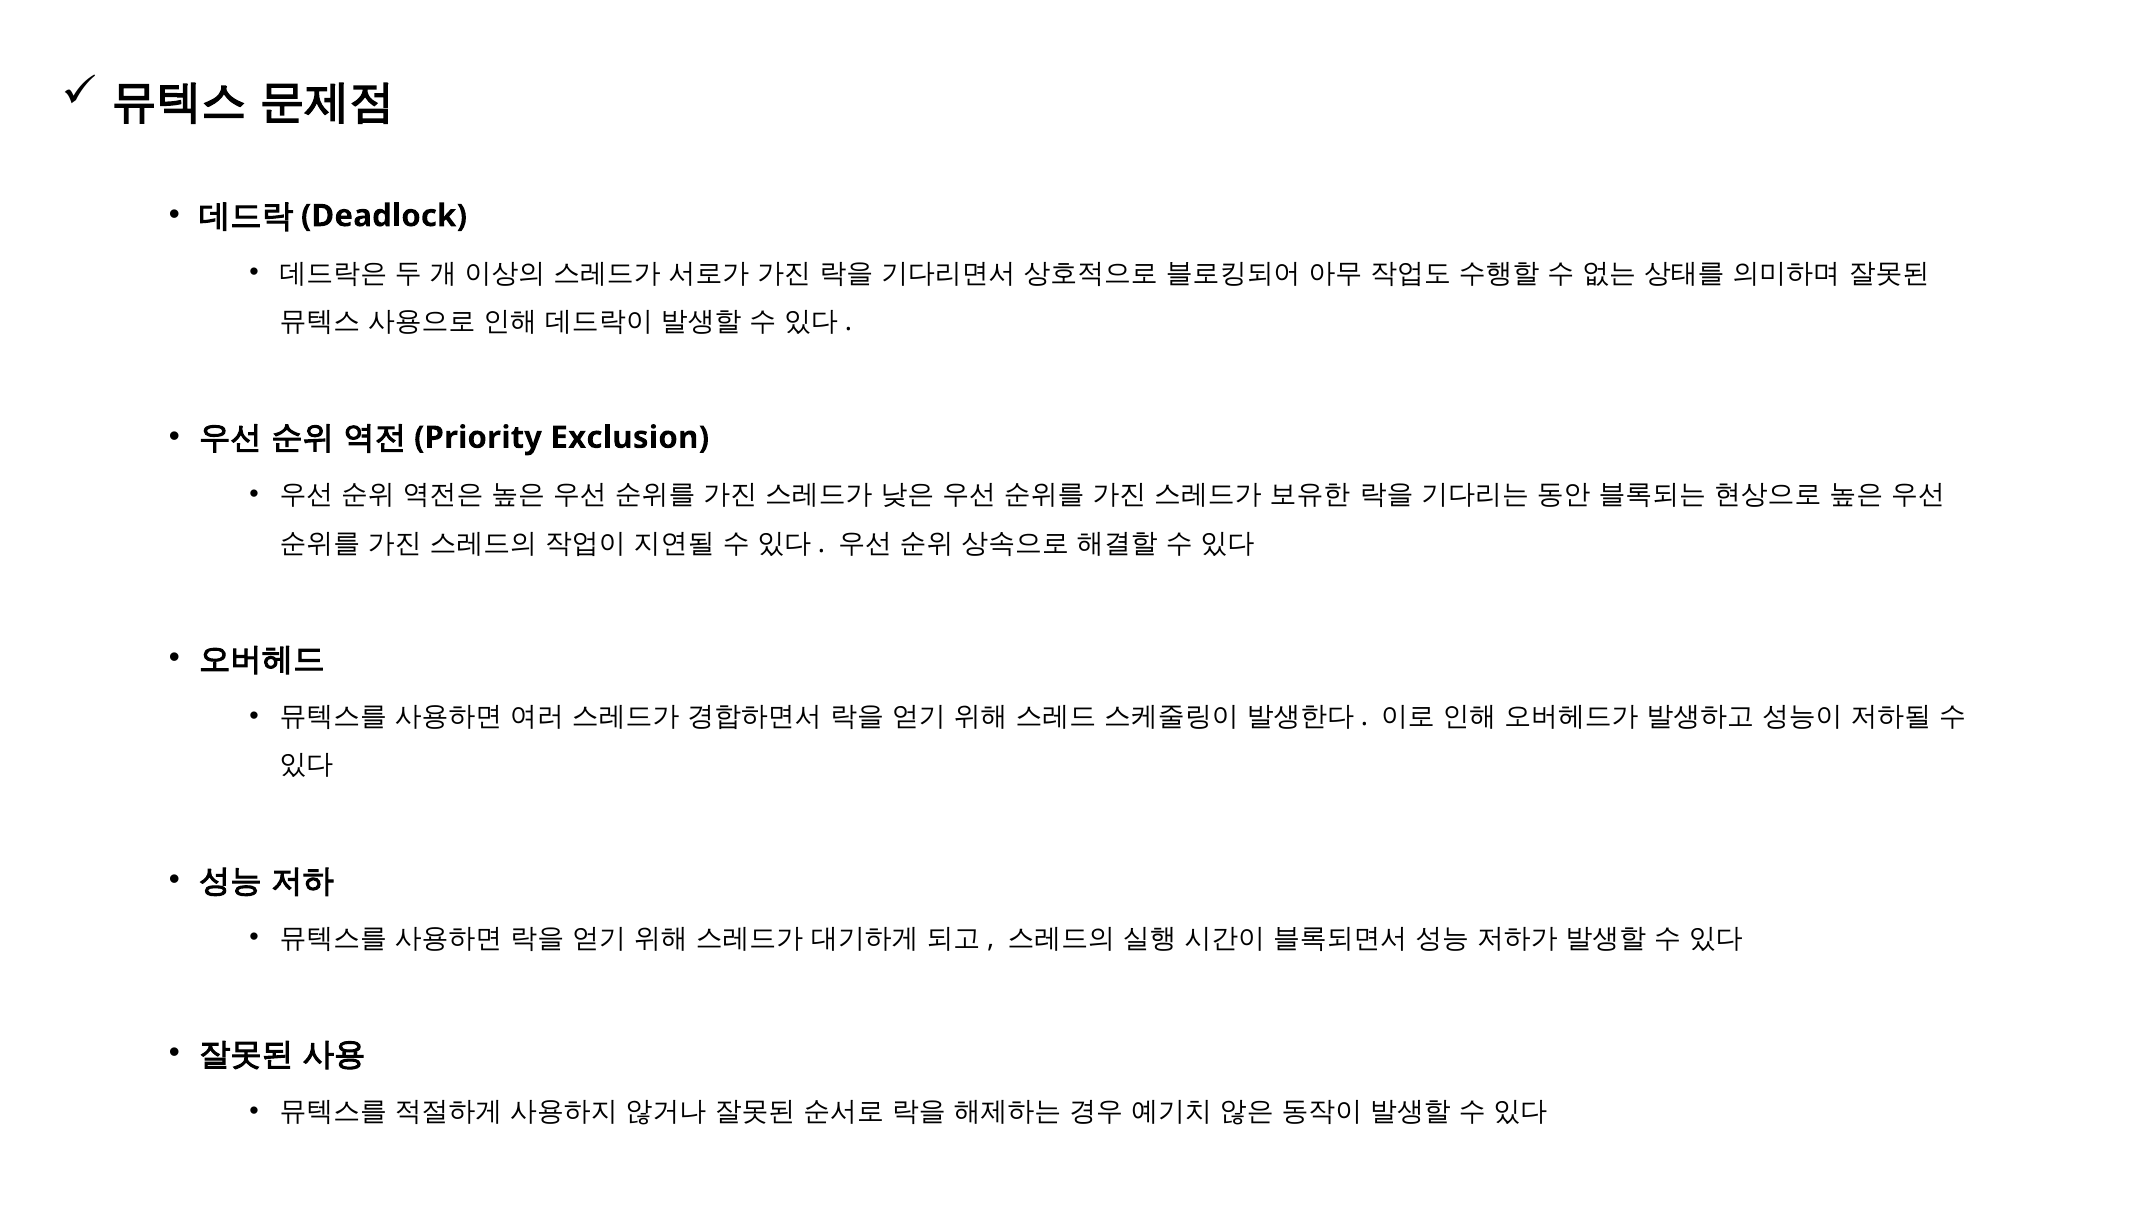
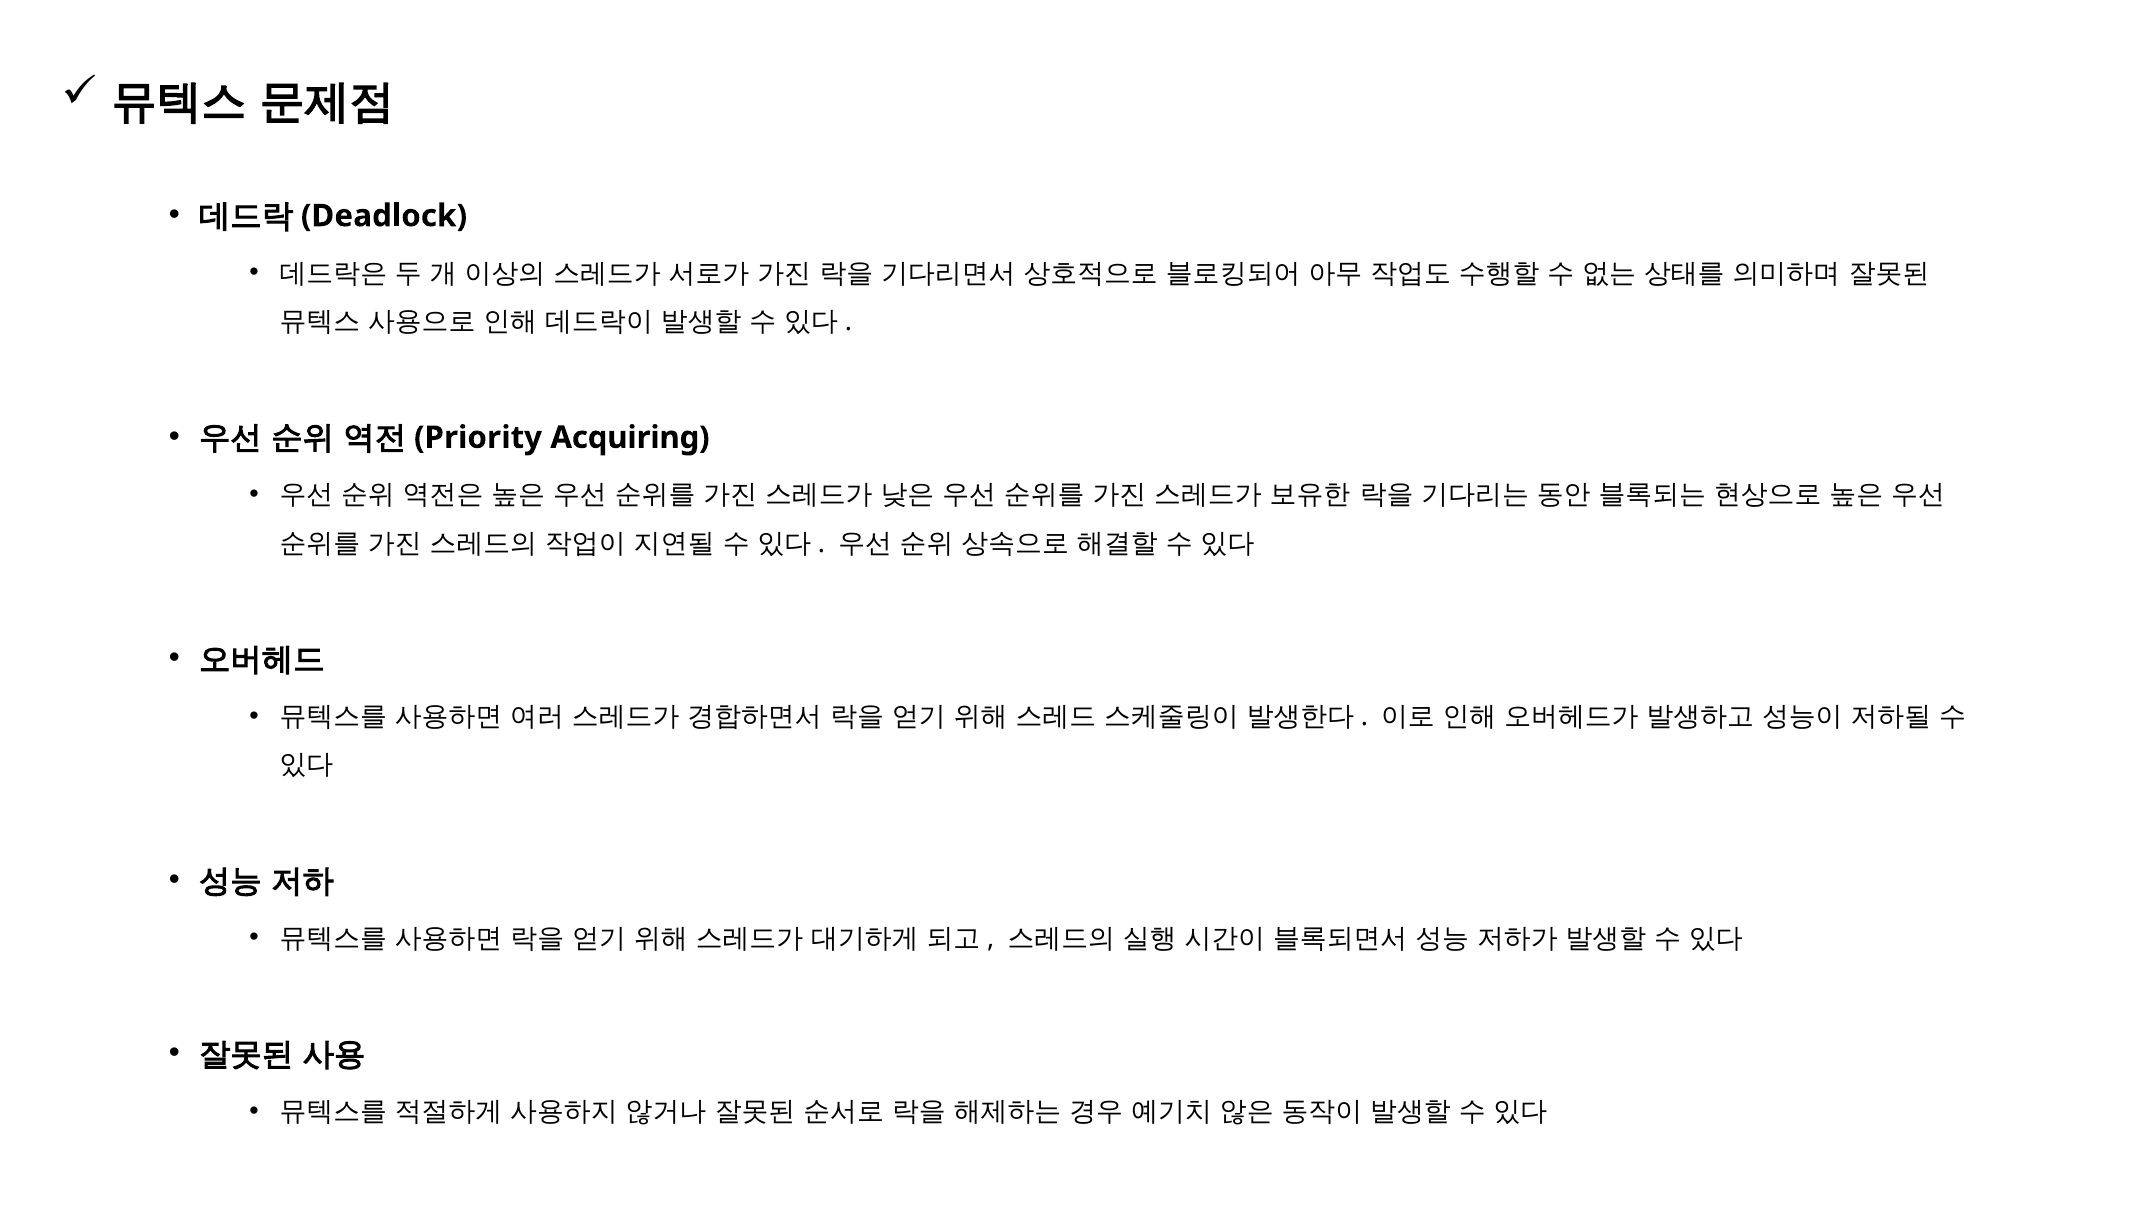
Exclusion: Exclusion -> Acquiring (630, 438)
